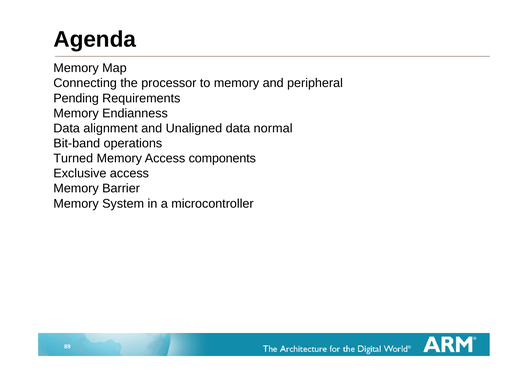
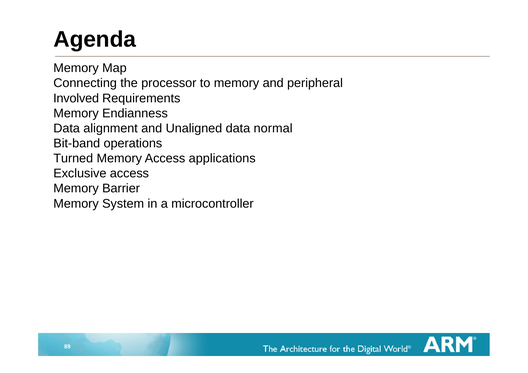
Pending: Pending -> Involved (76, 98)
components: components -> applications (222, 158)
